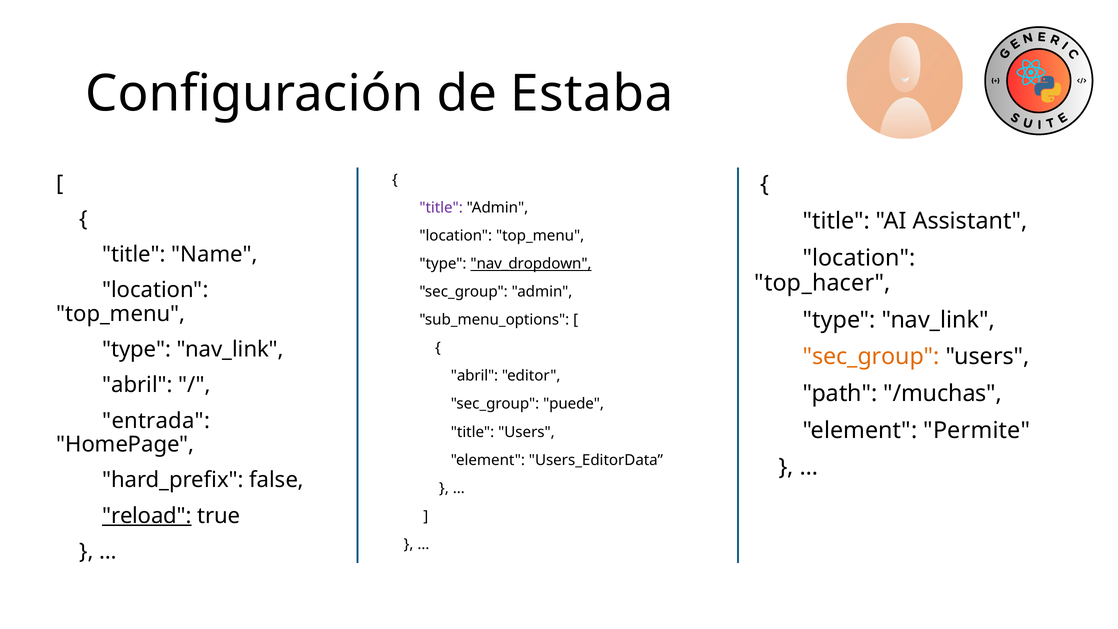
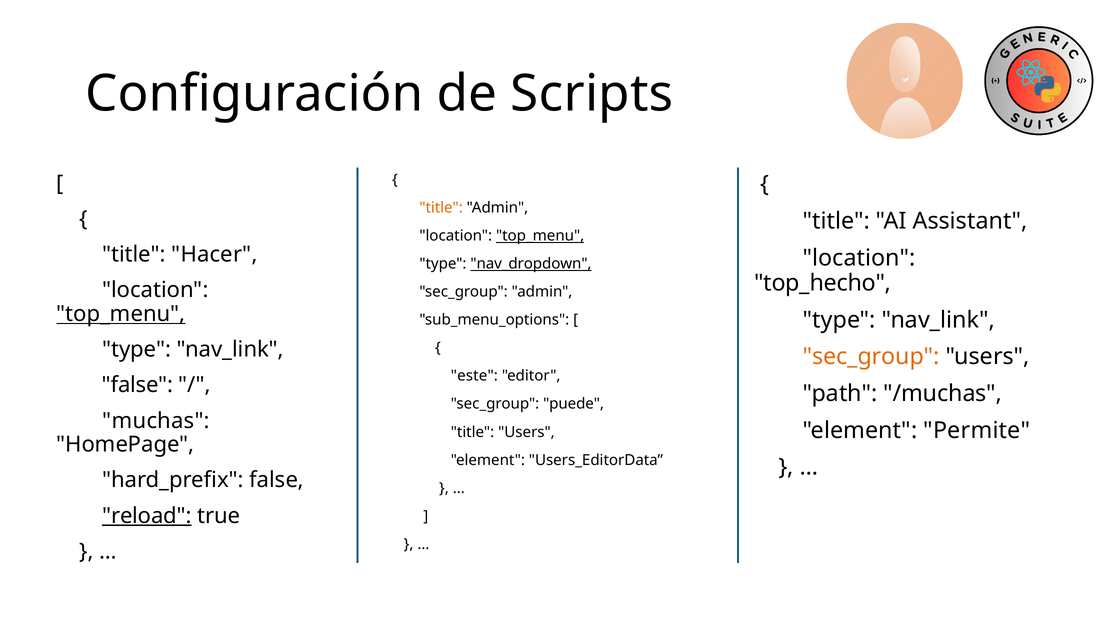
Estaba: Estaba -> Scripts (592, 94)
title colour: purple -> orange (441, 208)
top_menu underline: none -> present (540, 236)
Name: Name -> Hacer (214, 255)
top_hacer: top_hacer -> top_hecho (823, 283)
top_menu underline: none -> present (121, 314)
abril: abril -> este (474, 376)
abril: abril -> false (138, 385)
entrada: entrada -> muchas (156, 421)
